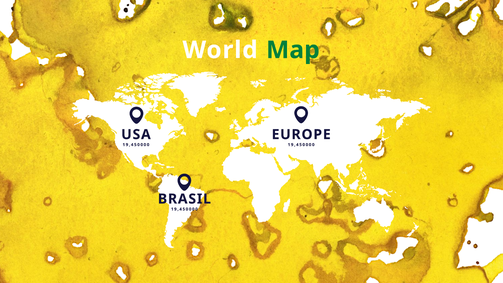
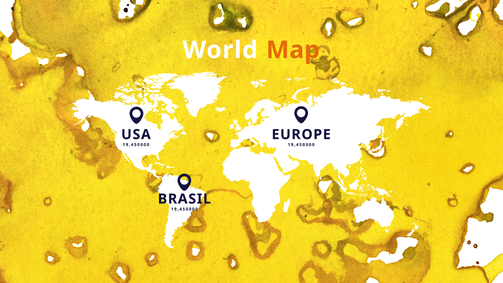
Map colour: green -> orange (293, 50)
